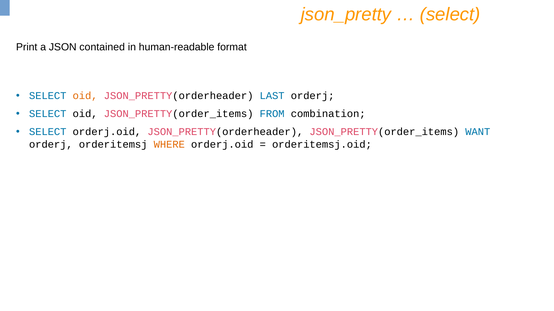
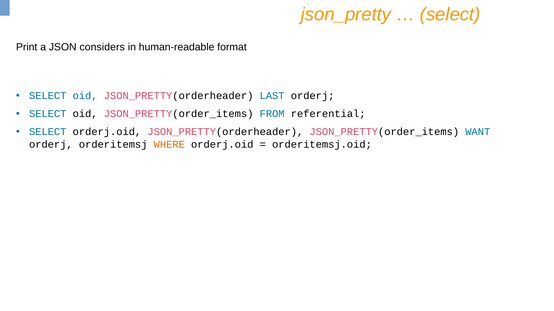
contained: contained -> considers (102, 47)
oid colour: orange -> blue (85, 96)
combination: combination -> referential (328, 114)
